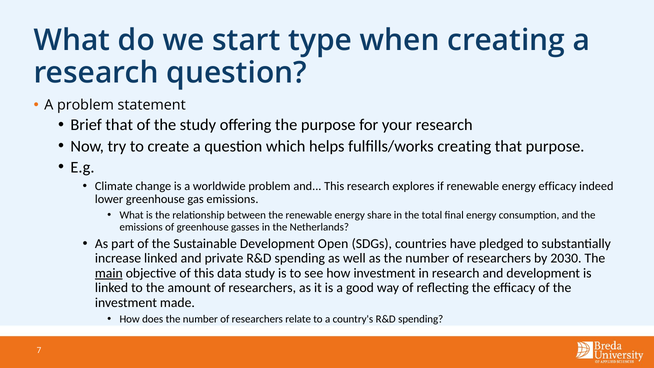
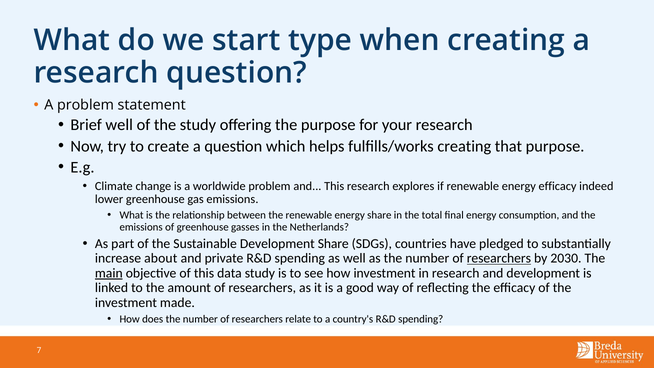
Brief that: that -> well (119, 125)
Development Open: Open -> Share (333, 244)
increase linked: linked -> about (161, 258)
researchers underline: none -> present (499, 258)
